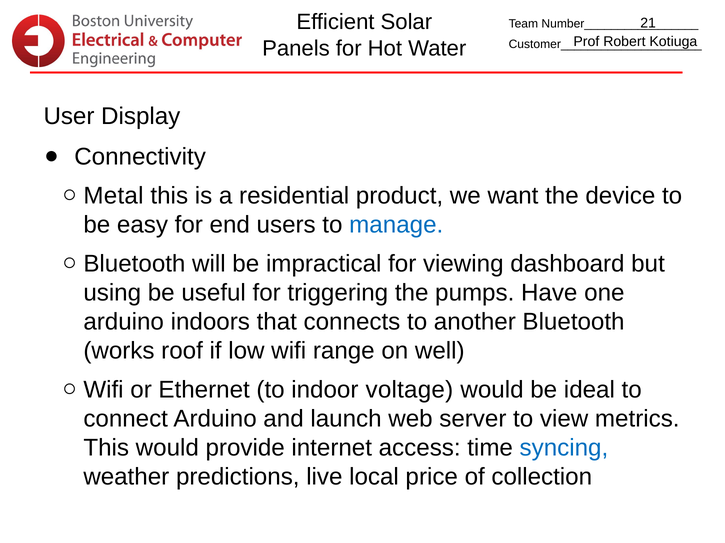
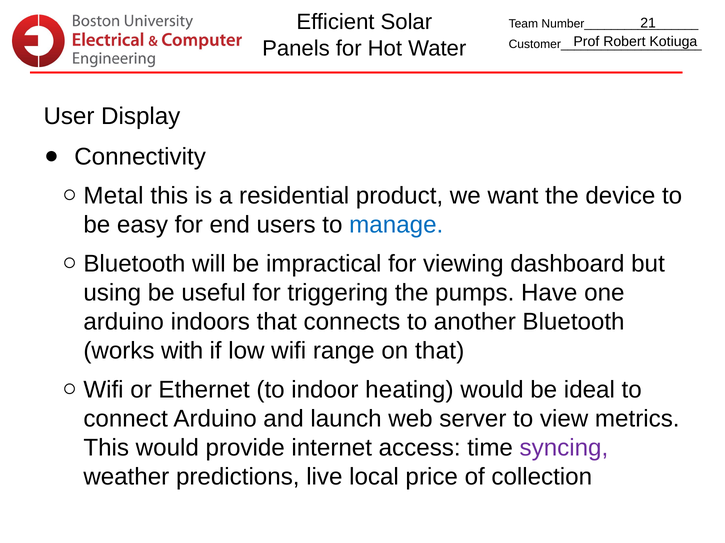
roof: roof -> with (182, 351)
on well: well -> that (440, 351)
voltage: voltage -> heating (409, 390)
syncing colour: blue -> purple (564, 448)
